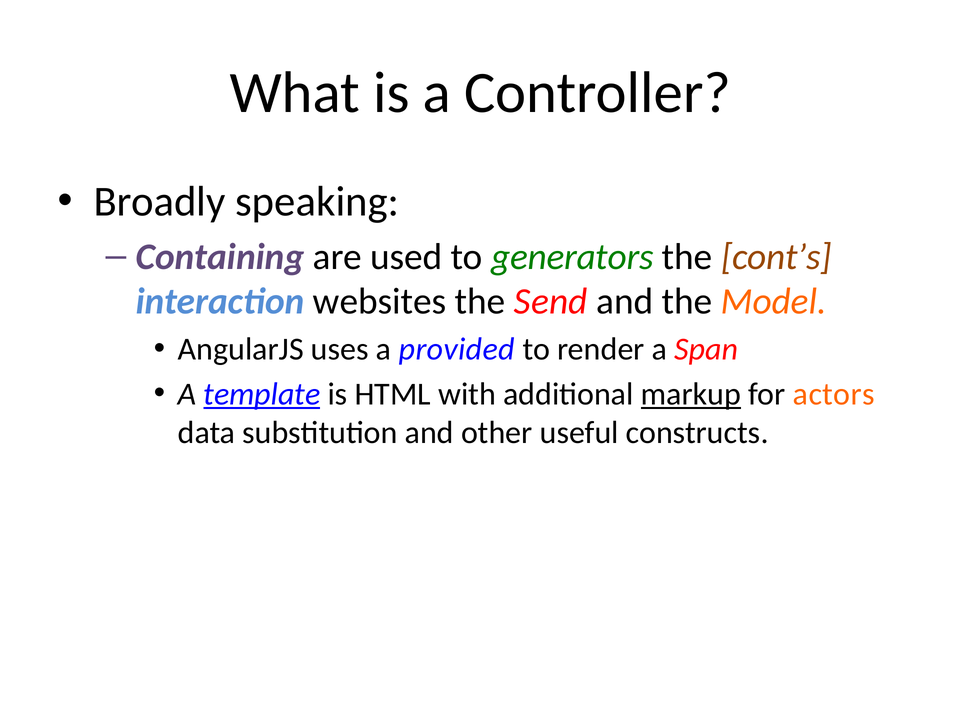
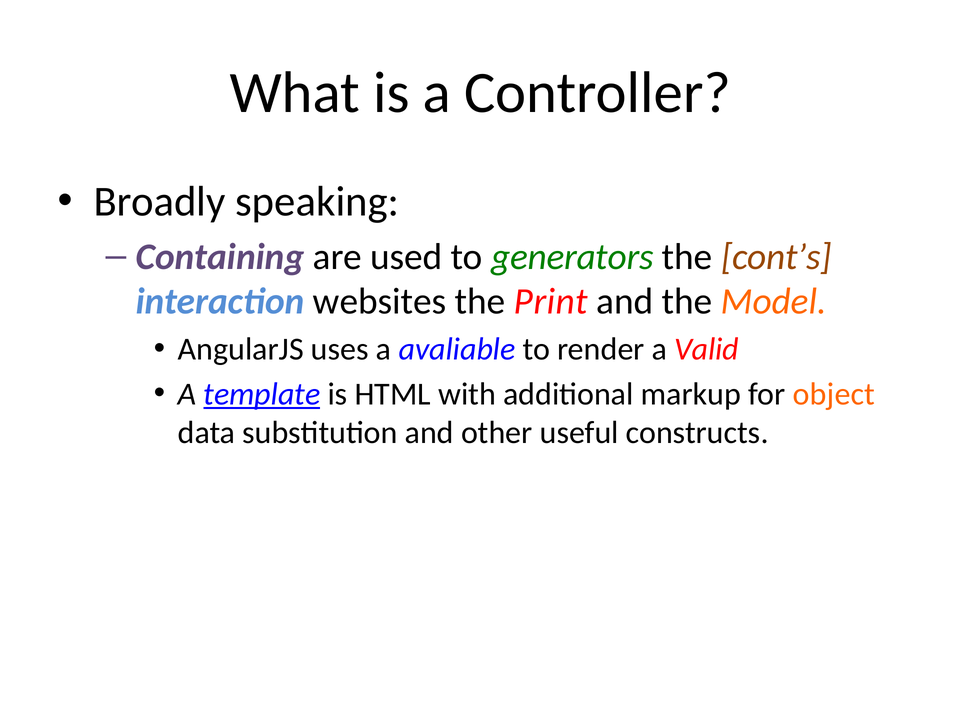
Send: Send -> Print (551, 302)
provided: provided -> avaliable (457, 349)
Span: Span -> Valid (706, 349)
markup underline: present -> none (691, 394)
actors: actors -> object (834, 394)
